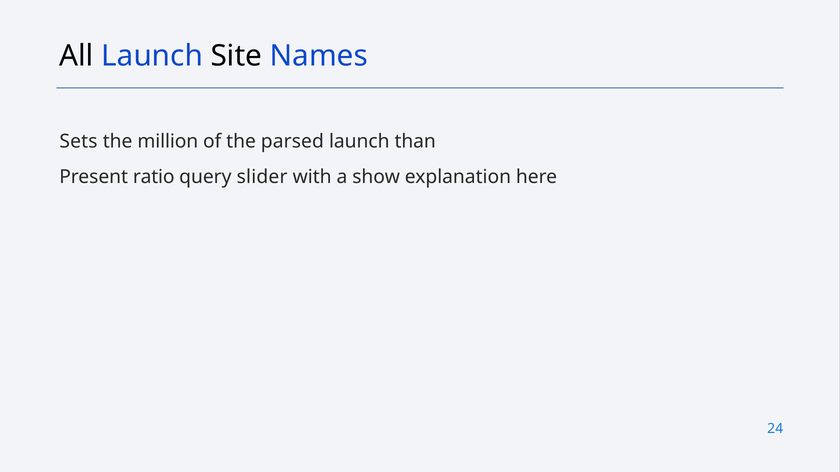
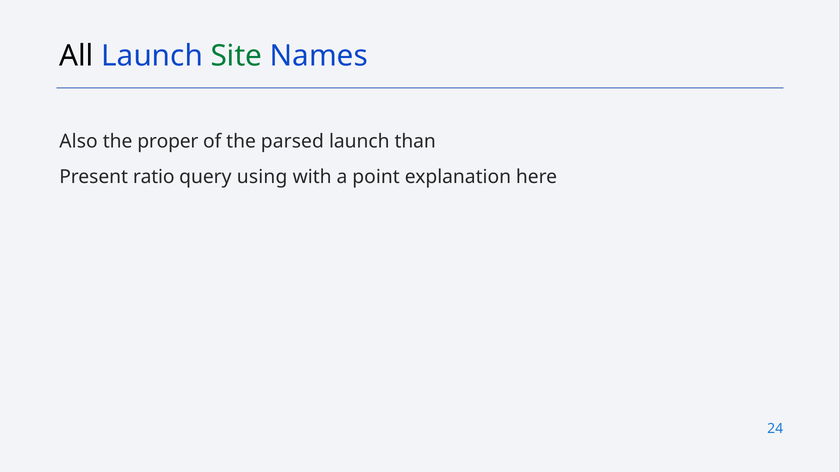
Site colour: black -> green (236, 56)
Sets: Sets -> Also (78, 142)
million: million -> proper (168, 142)
slider: slider -> using (262, 177)
show: show -> point (376, 177)
